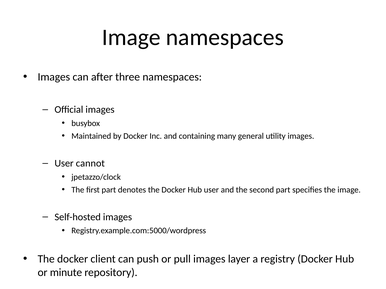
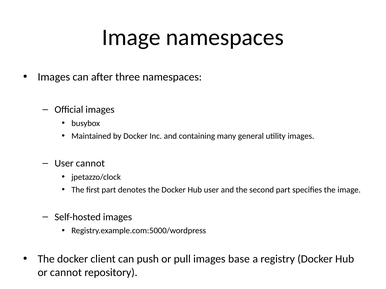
layer: layer -> base (239, 259)
or minute: minute -> cannot (66, 273)
